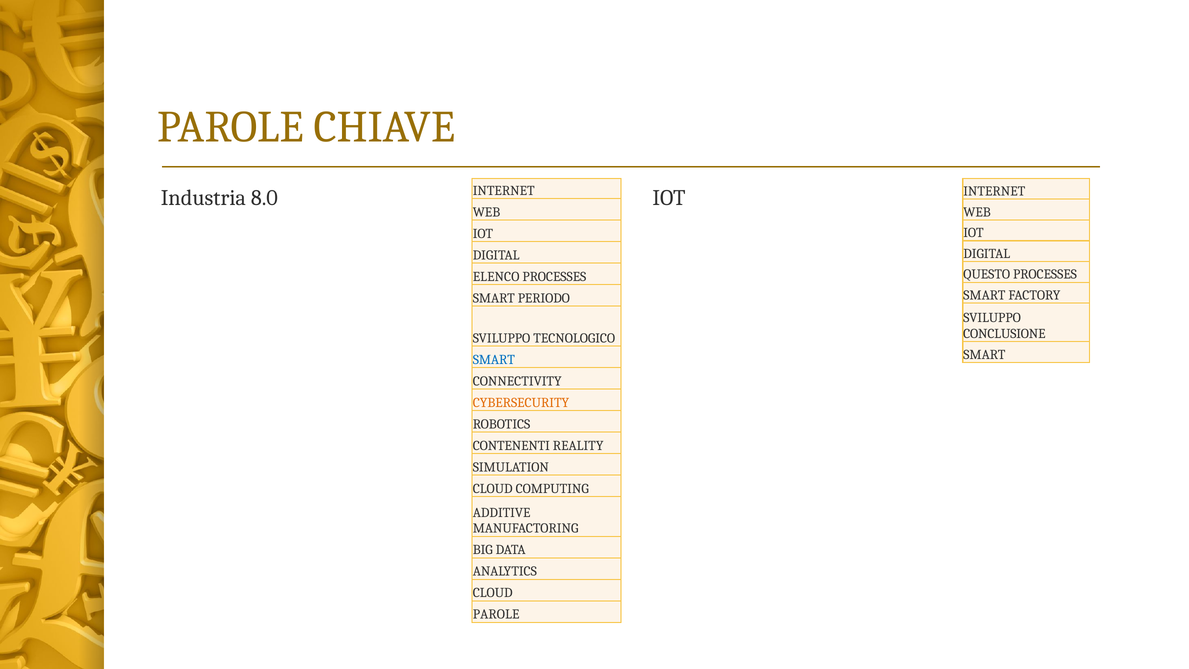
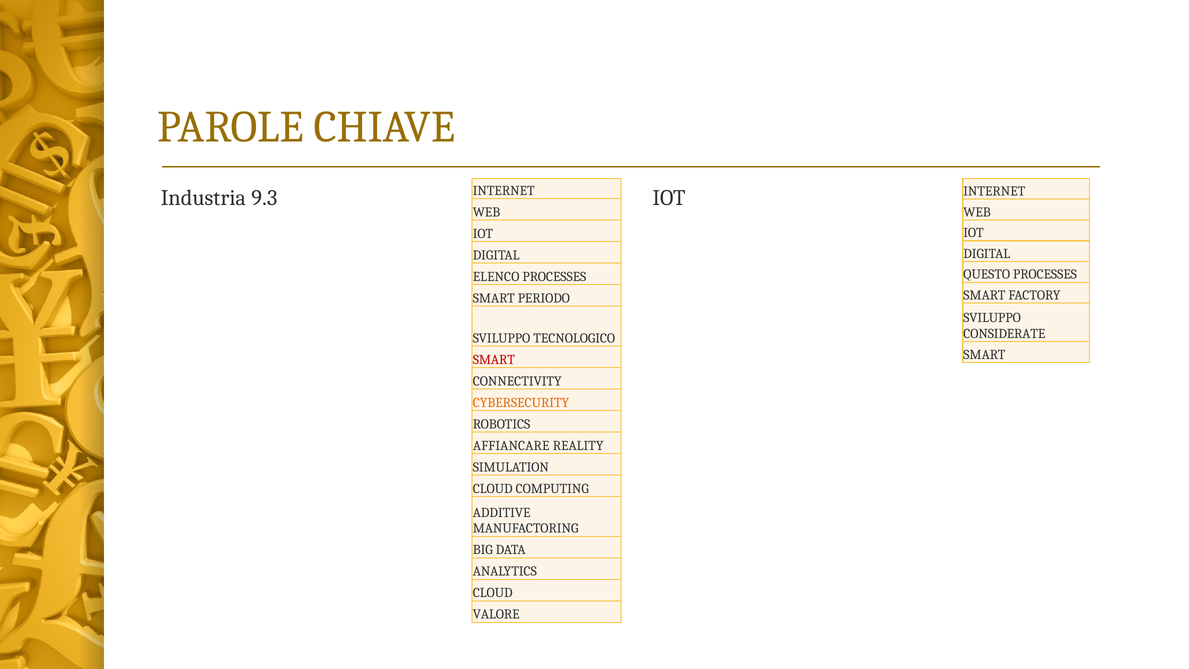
8.0: 8.0 -> 9.3 (264, 198)
CONCLUSIONE: CONCLUSIONE -> CONSIDERATE (1004, 334)
SMART colour: blue -> red (494, 360)
CONTENENTI: CONTENENTI -> AFFIANCARE (511, 446)
PAROLE: PAROLE -> VALORE (496, 614)
